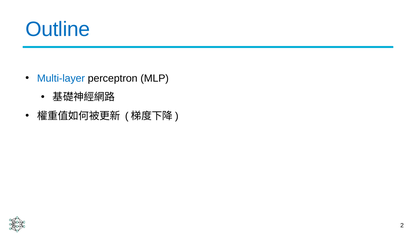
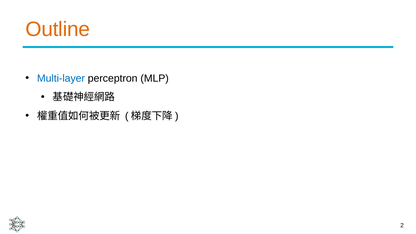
Outline colour: blue -> orange (58, 29)
